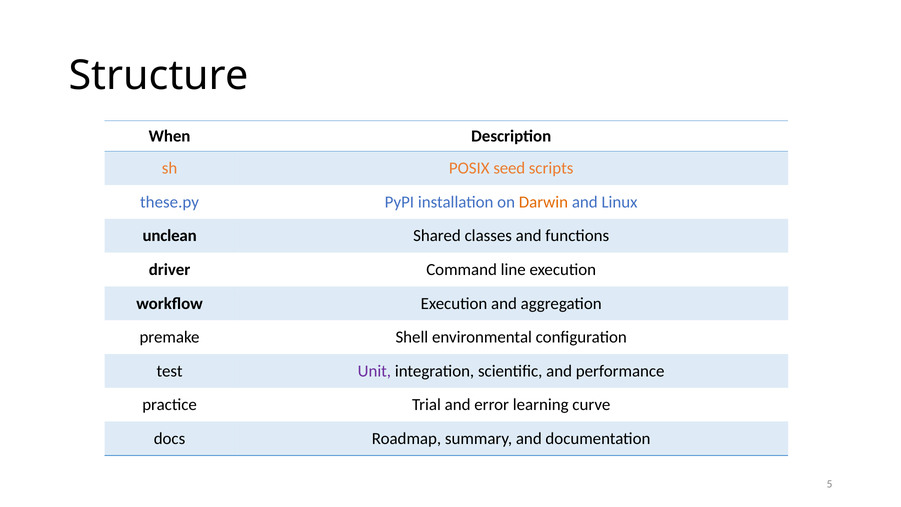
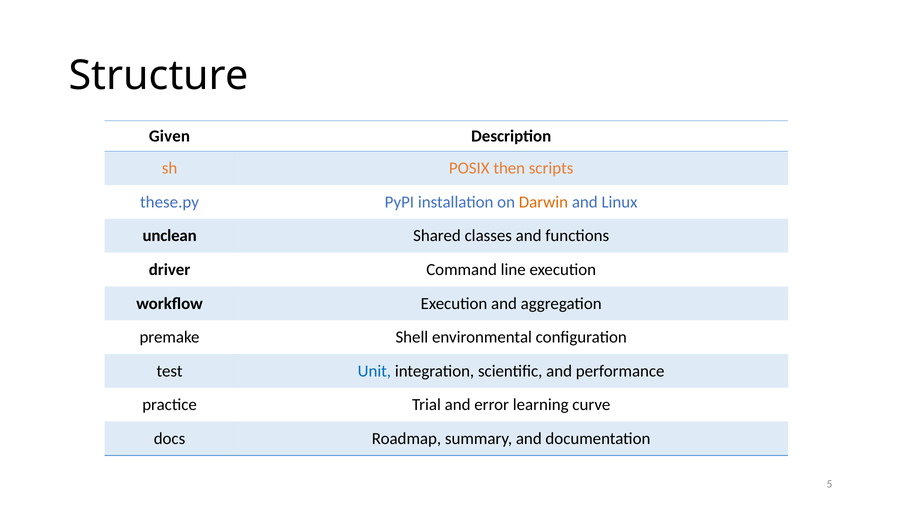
When: When -> Given (169, 136)
seed: seed -> then (509, 168)
Unit colour: purple -> blue (374, 371)
